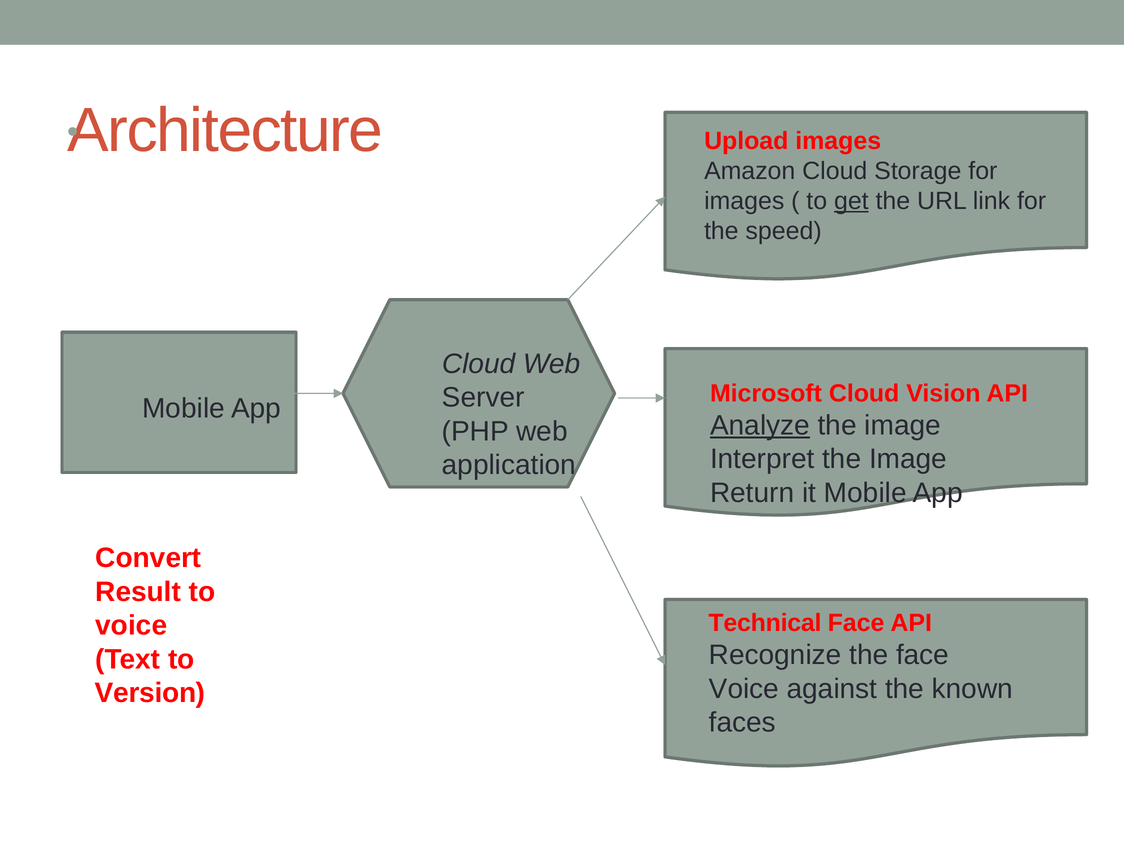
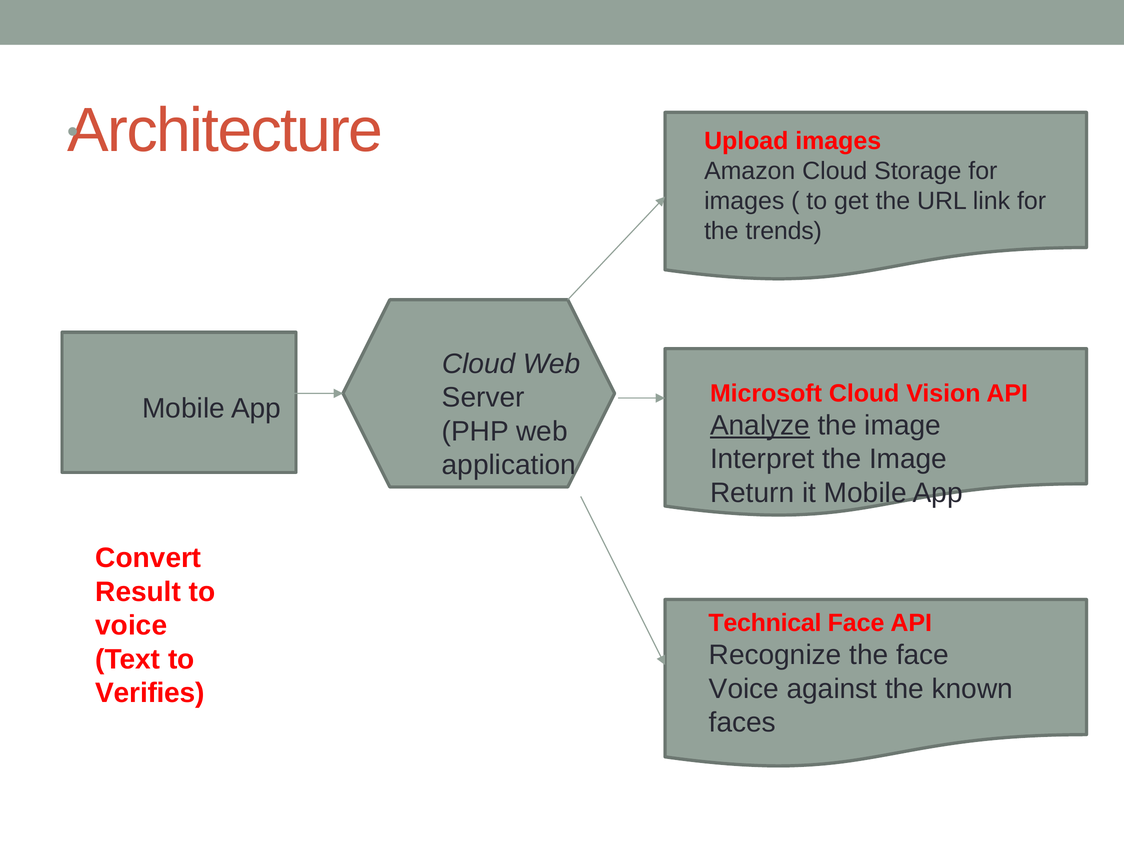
get underline: present -> none (851, 201)
speed: speed -> trends (784, 231)
Version: Version -> Verifies (150, 693)
